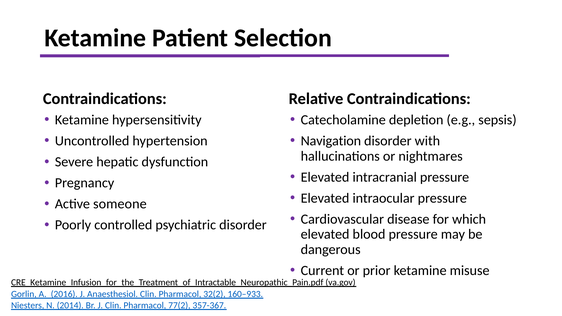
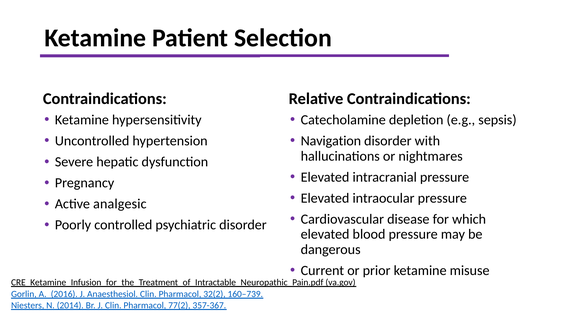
someone: someone -> analgesic (120, 204)
160–933: 160–933 -> 160–739 (245, 294)
